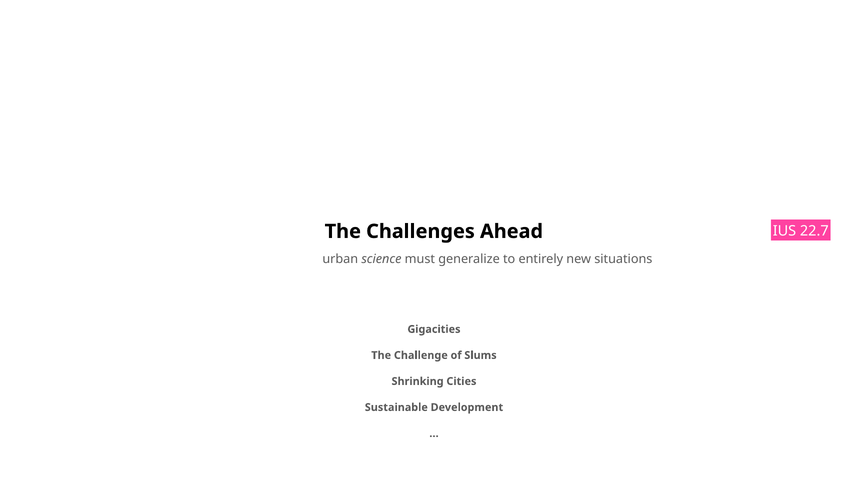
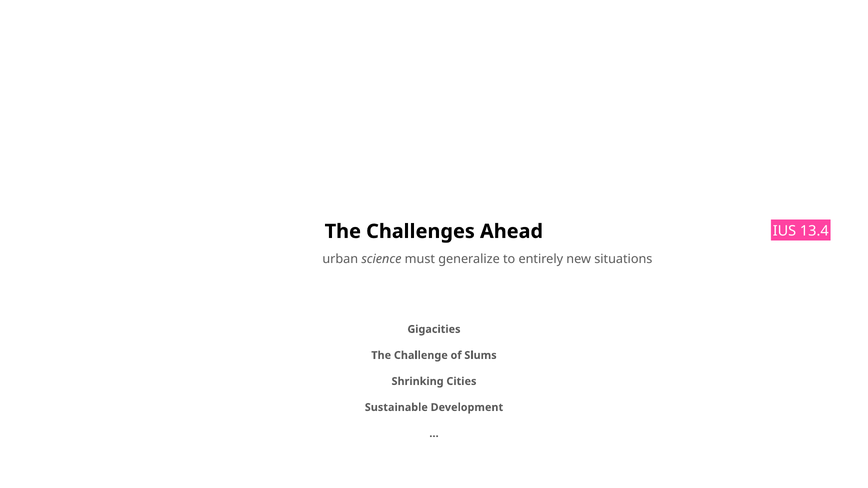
22.7: 22.7 -> 13.4 (814, 231)
